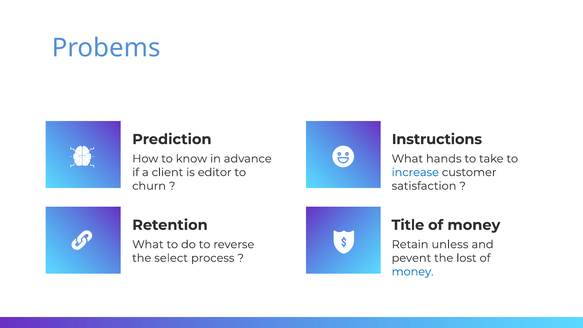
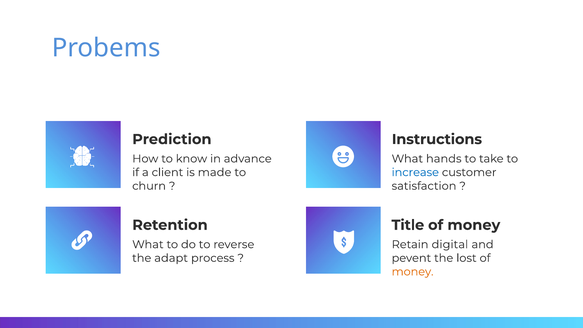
editor: editor -> made (215, 172)
unless: unless -> digital (450, 244)
select: select -> adapt (171, 258)
money colour: blue -> orange (413, 272)
